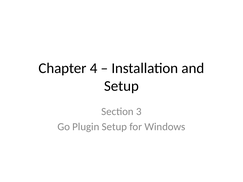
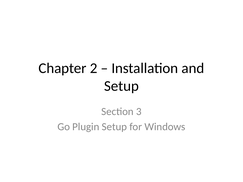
4: 4 -> 2 (94, 68)
